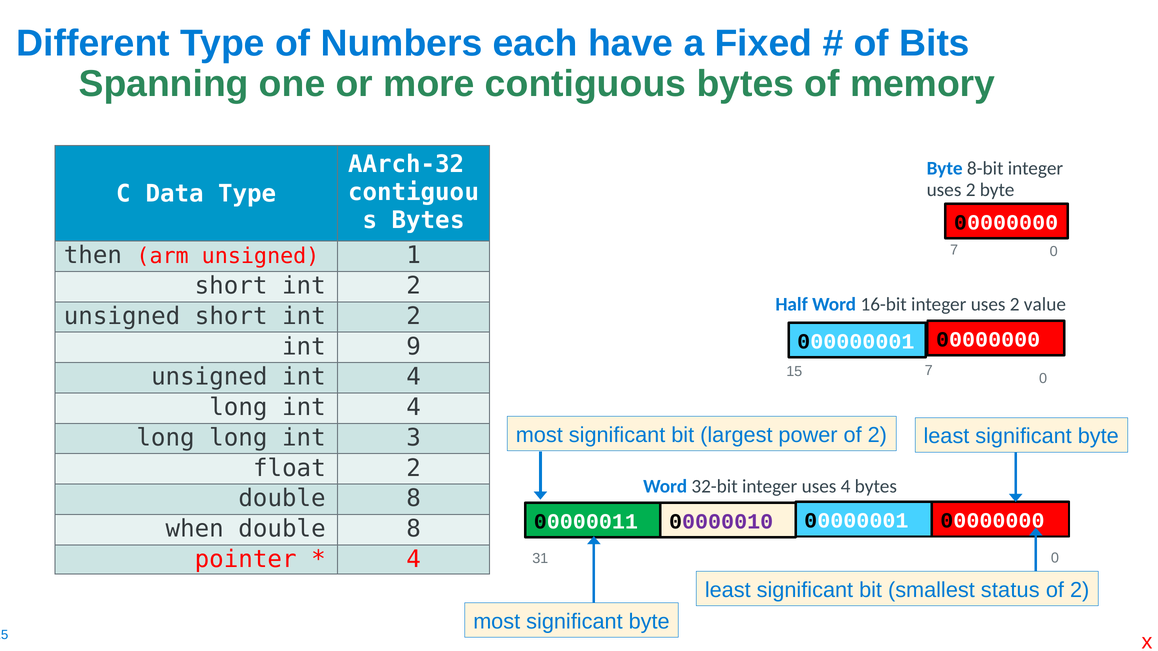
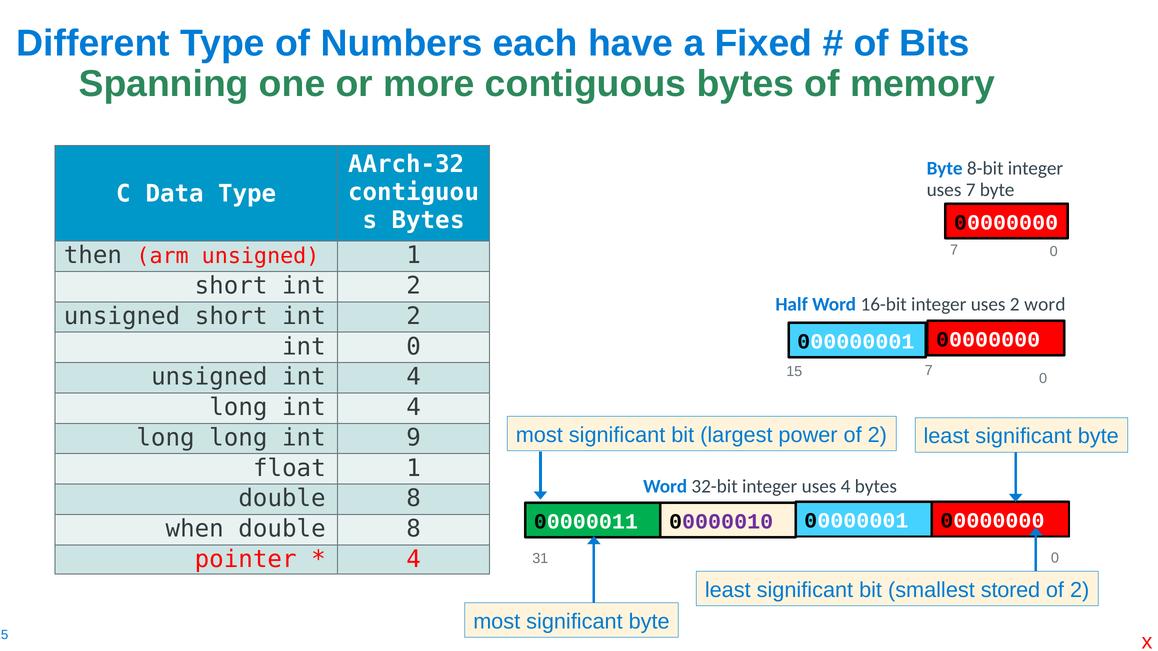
2: 2 -> 7 (971, 190)
2 value: value -> word (1045, 305)
int 9: 9 -> 0 (414, 347)
3: 3 -> 9 (414, 438)
float 2: 2 -> 1 (414, 468)
status: status -> stored (1010, 590)
